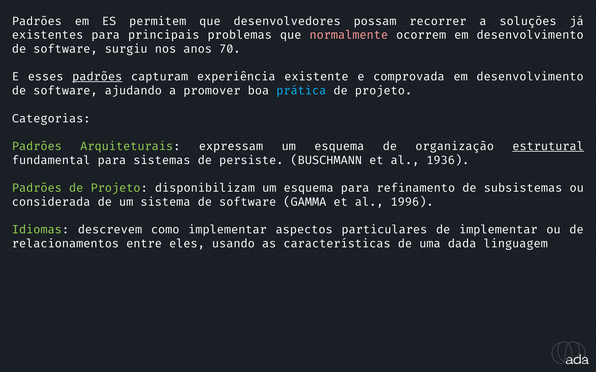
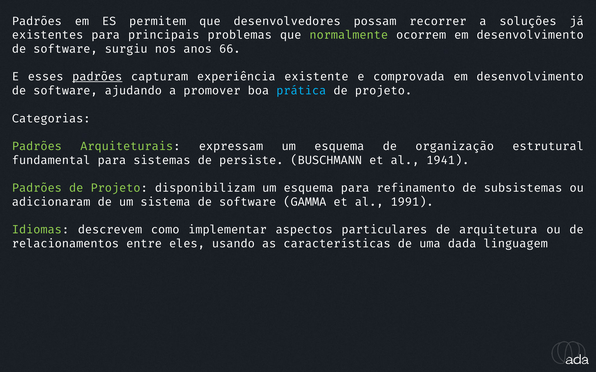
normalmente colour: pink -> light green (349, 35)
70: 70 -> 66 (230, 49)
estrutural underline: present -> none (548, 147)
1936: 1936 -> 1941 (448, 160)
considerada: considerada -> adicionaram (51, 202)
1996: 1996 -> 1991 (412, 202)
de implementar: implementar -> arquitetura (498, 230)
